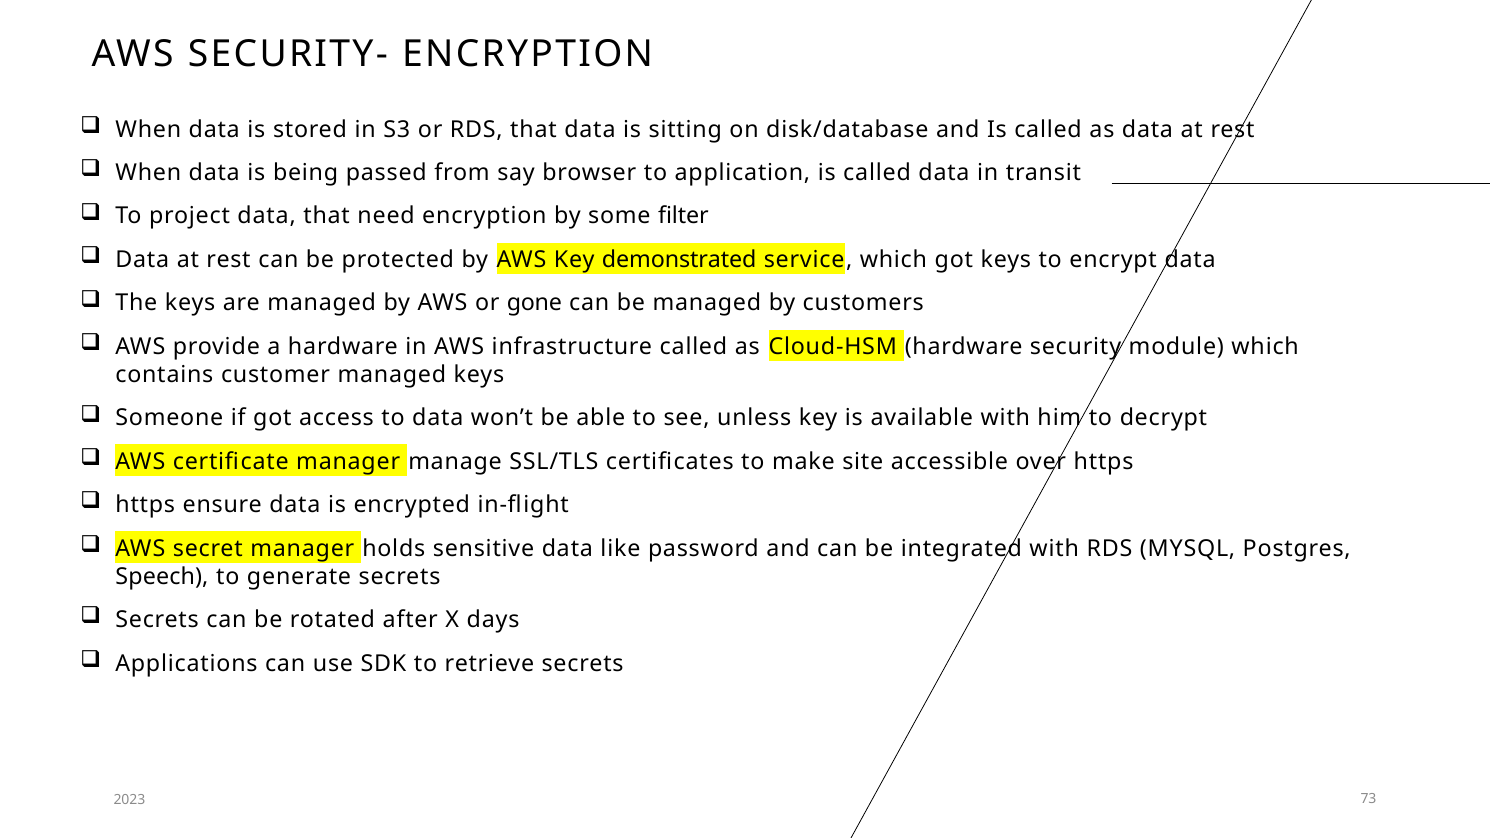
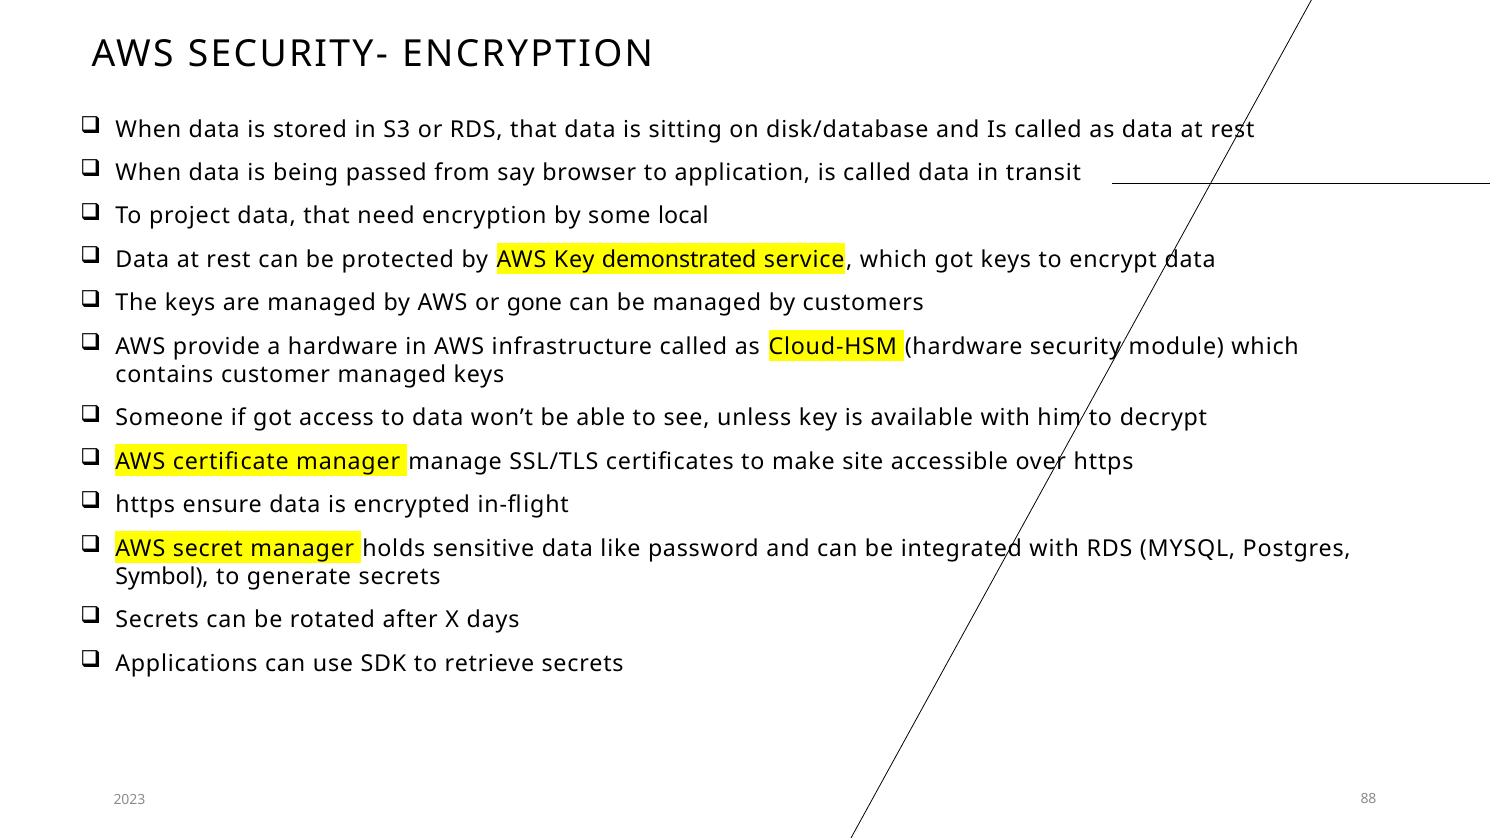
filter: filter -> local (683, 216)
Speech: Speech -> Symbol (162, 576)
73: 73 -> 88 (1368, 799)
